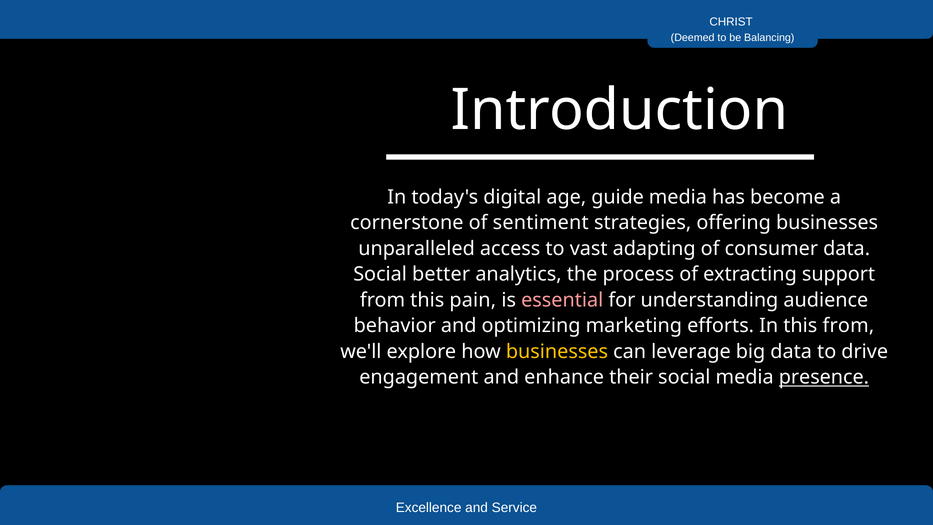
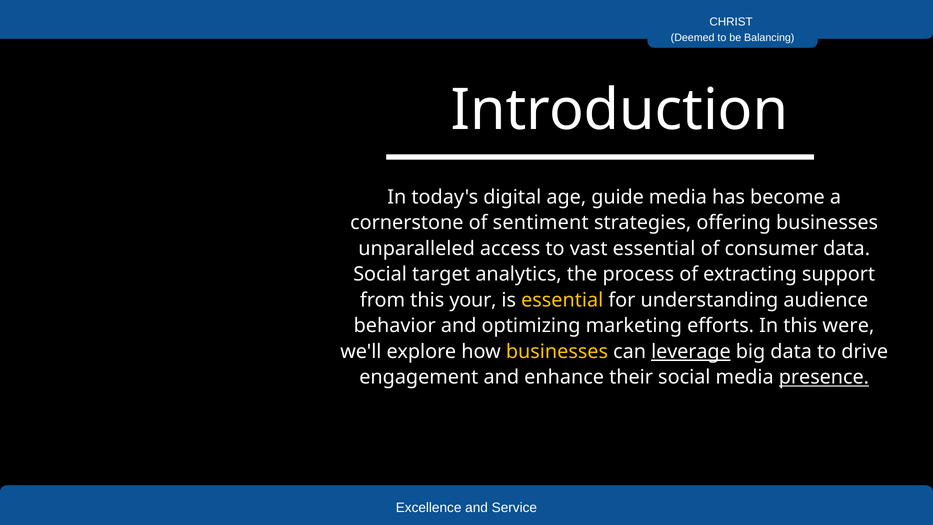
vast adapting: adapting -> essential (654, 249)
better: better -> target (441, 274)
pain: pain -> your (473, 300)
essential colour: pink -> yellow (562, 300)
this from: from -> were (848, 326)
leverage underline: none -> present (691, 352)
